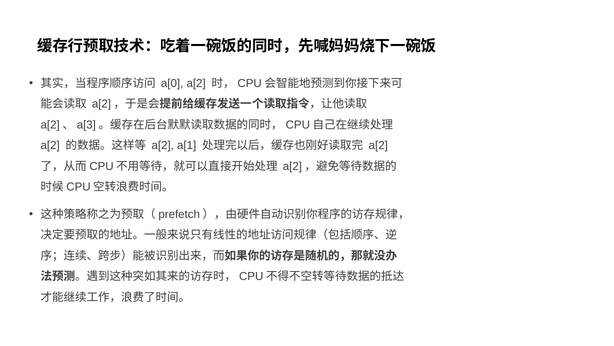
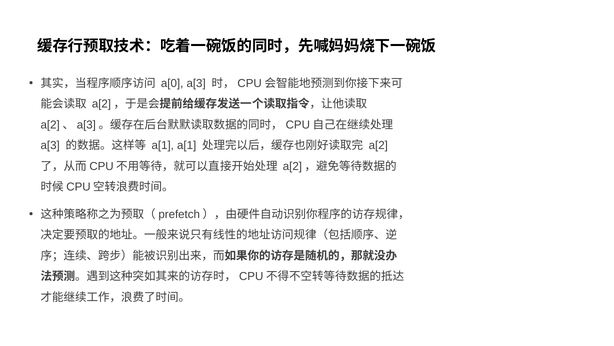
a[0 a[2: a[2 -> a[3 (196, 83)
a[2: a[2 -> a[3 (50, 145)
a[2: a[2 -> a[1 (163, 145)
